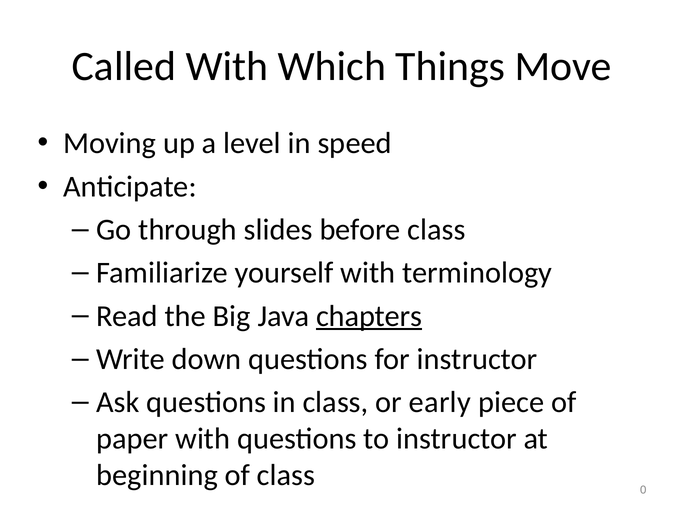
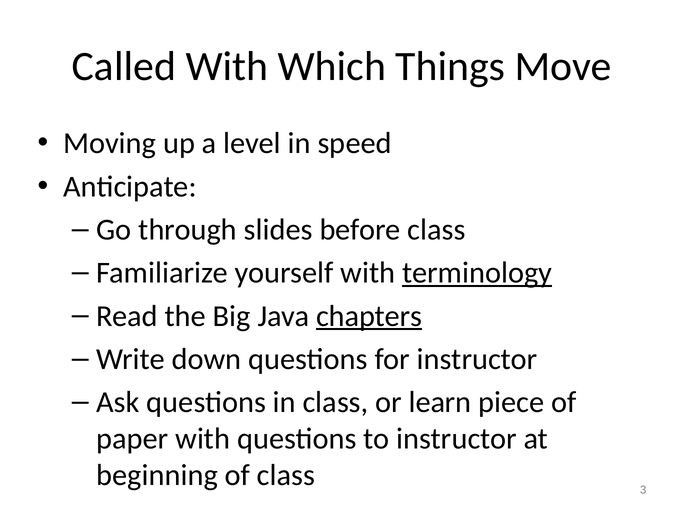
terminology underline: none -> present (477, 273)
early: early -> learn (440, 402)
0: 0 -> 3 (643, 490)
